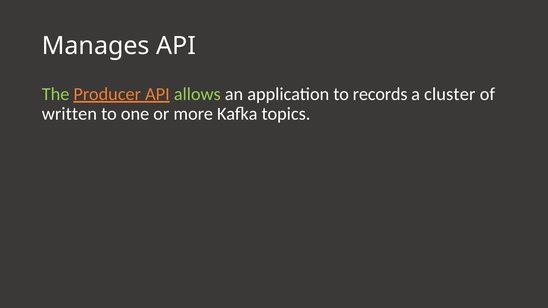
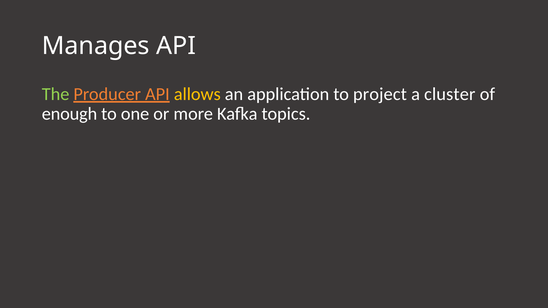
allows colour: light green -> yellow (197, 94)
records: records -> project (380, 94)
written: written -> enough (69, 114)
